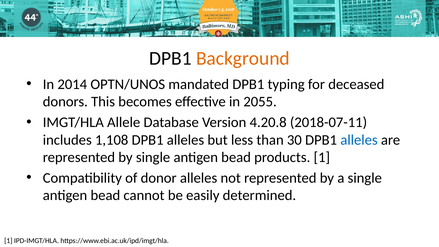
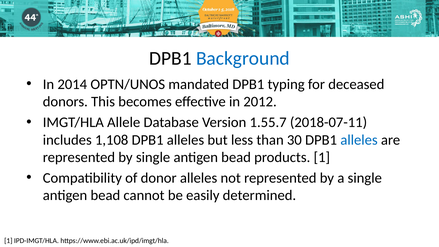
Background colour: orange -> blue (243, 58)
2055: 2055 -> 2012 (260, 102)
4.20.8: 4.20.8 -> 1.55.7 (268, 122)
